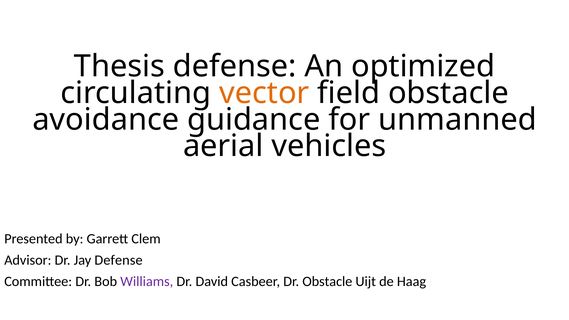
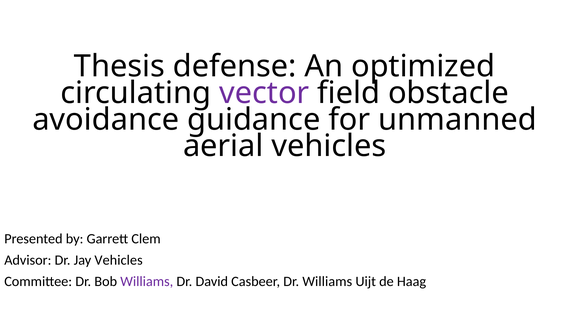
vector colour: orange -> purple (264, 93)
Jay Defense: Defense -> Vehicles (119, 260)
Dr Obstacle: Obstacle -> Williams (327, 281)
